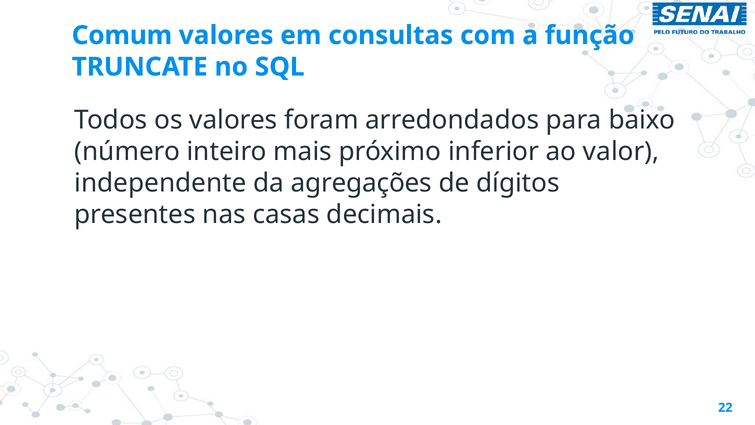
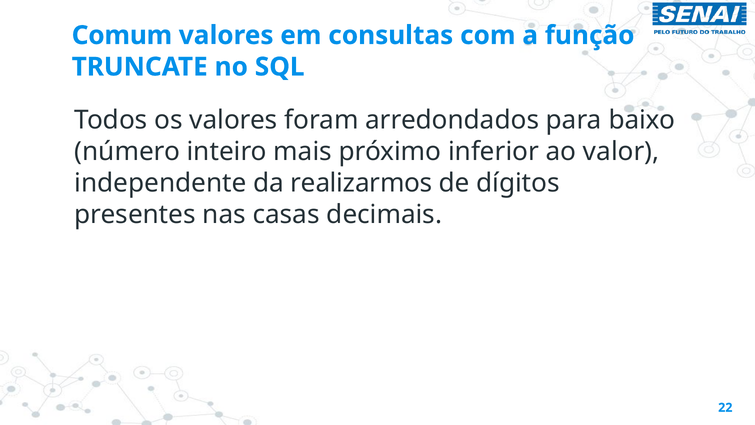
agregações: agregações -> realizarmos (361, 183)
